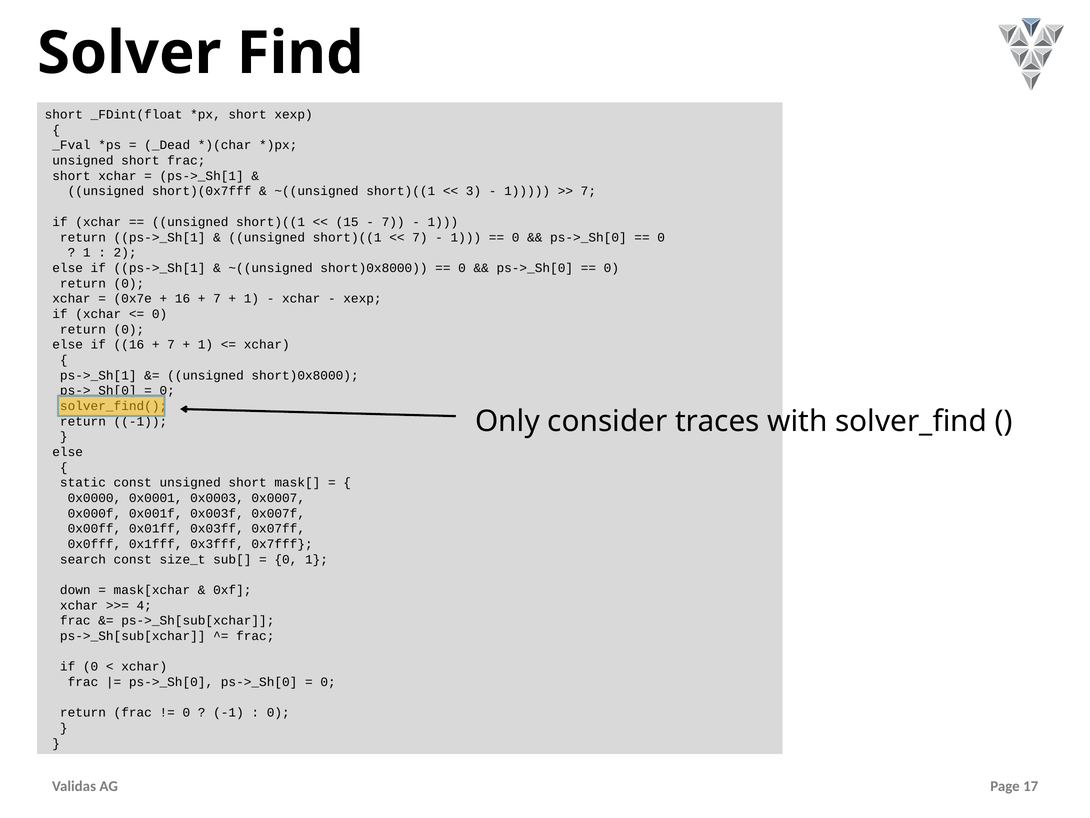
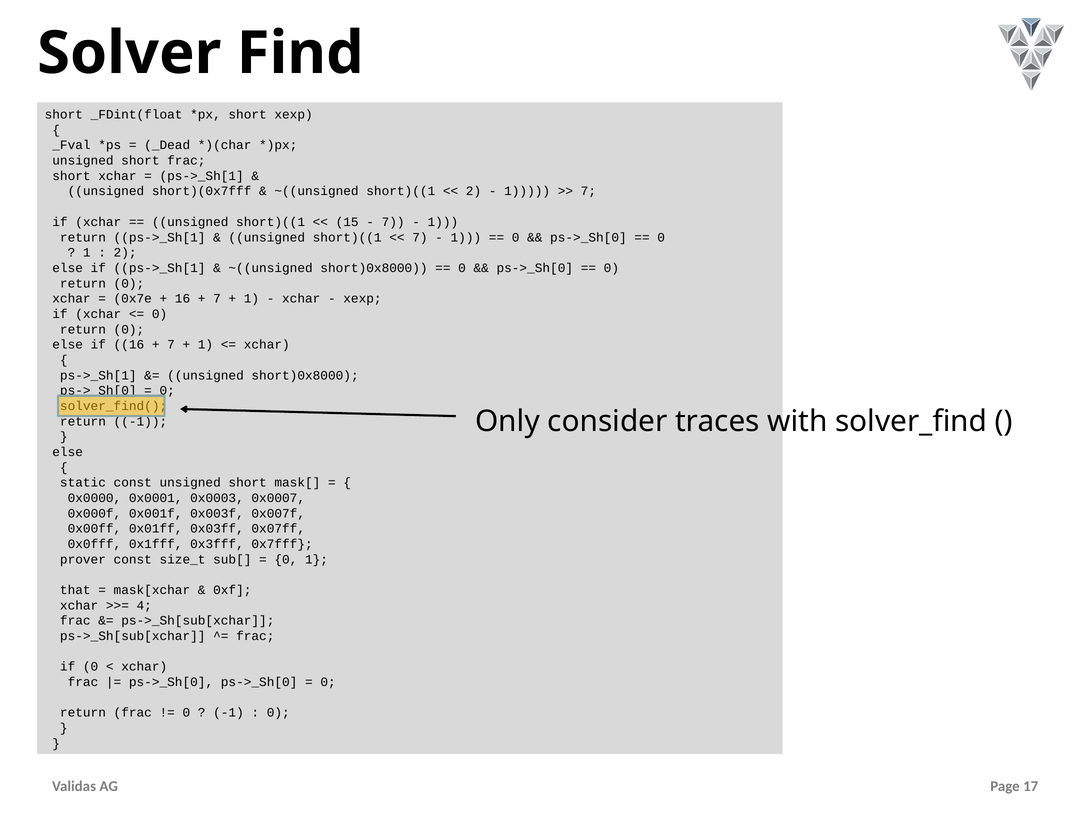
3: 3 -> 2 (474, 191)
search: search -> prover (83, 559)
down: down -> that (75, 590)
